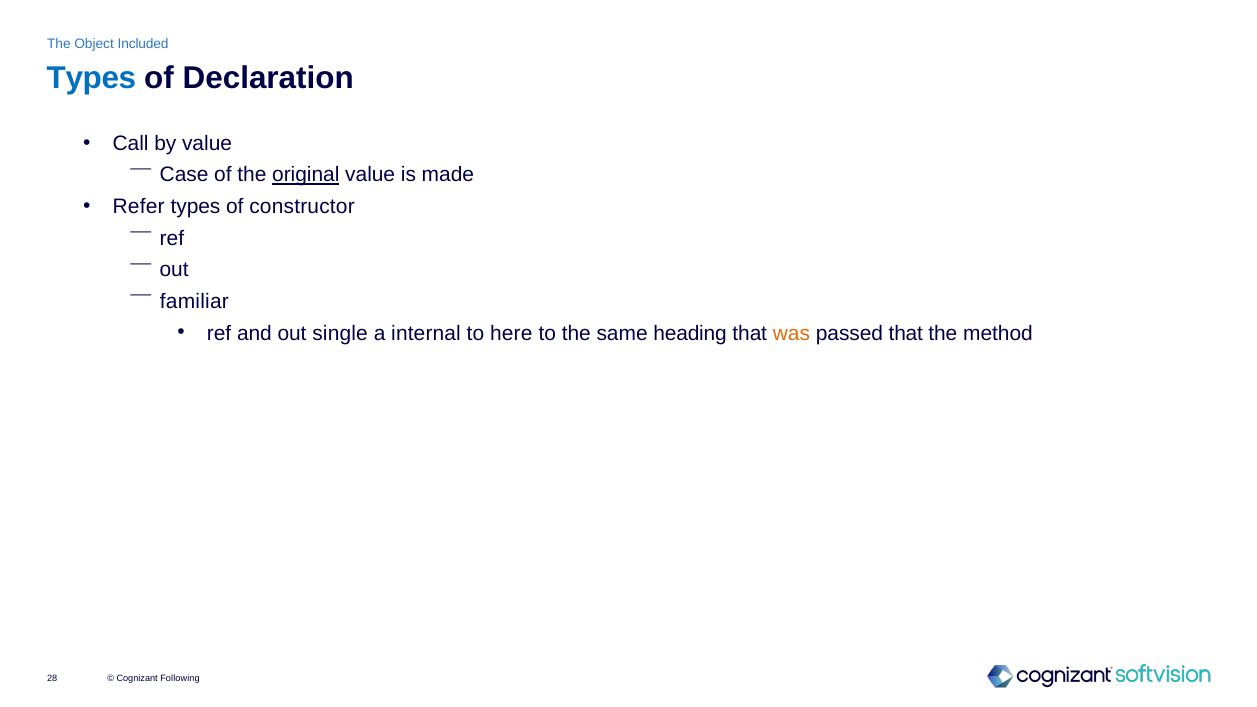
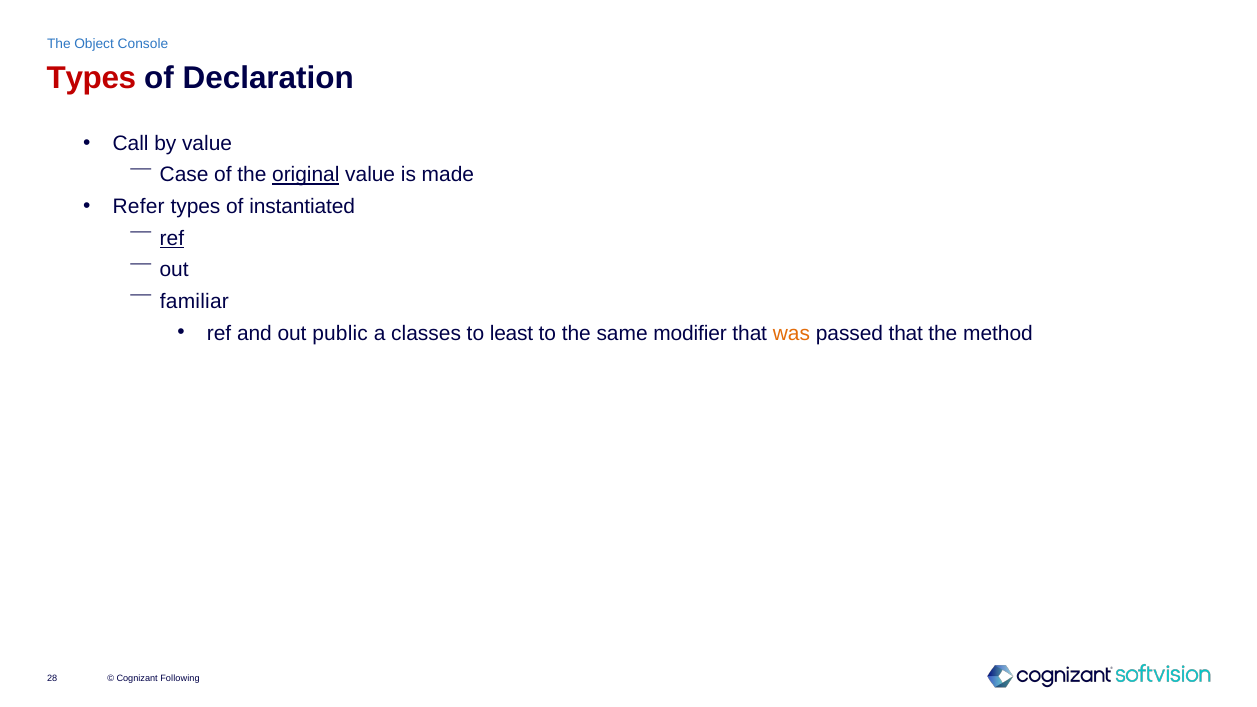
Included: Included -> Console (143, 44)
Types colour: blue -> red (91, 79)
constructor: constructor -> instantiated (302, 207)
ref underline: none -> present (172, 238)
single: single -> public (340, 333)
internal: internal -> classes (426, 333)
here: here -> least (511, 333)
heading: heading -> modifier (690, 333)
